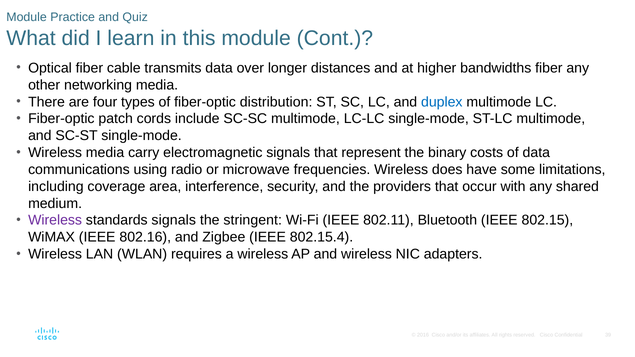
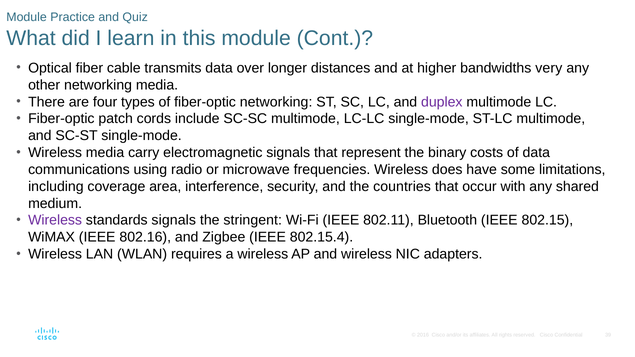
bandwidths fiber: fiber -> very (549, 68)
fiber-optic distribution: distribution -> networking (276, 102)
duplex colour: blue -> purple (442, 102)
providers: providers -> countries (402, 187)
